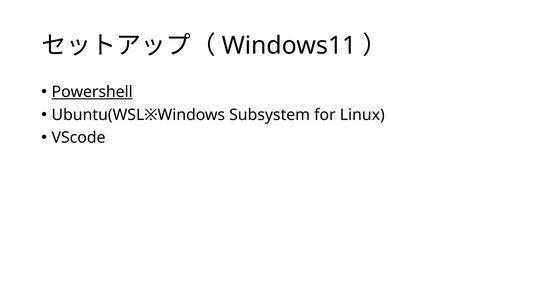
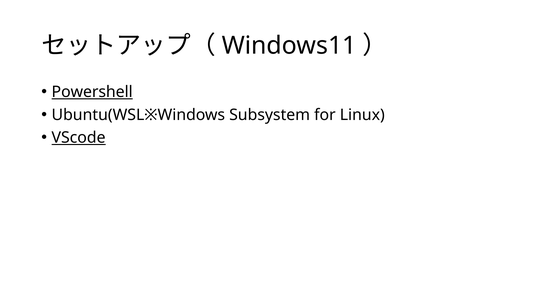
VScode underline: none -> present (79, 137)
